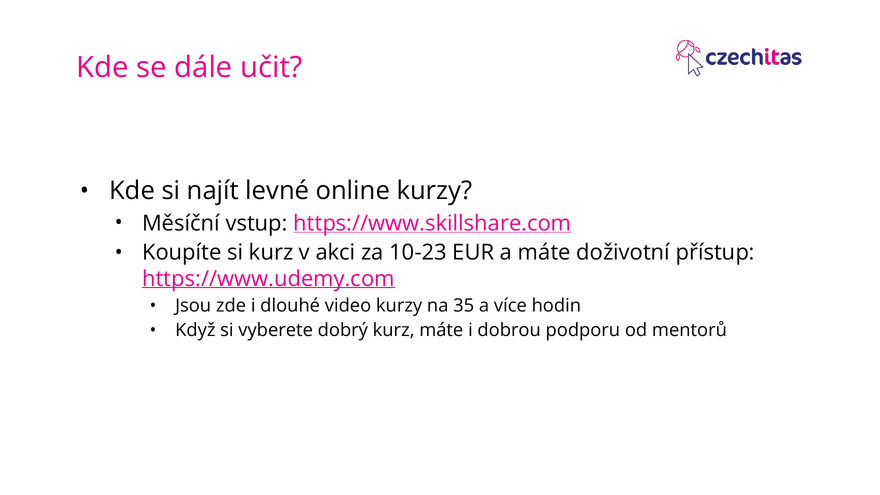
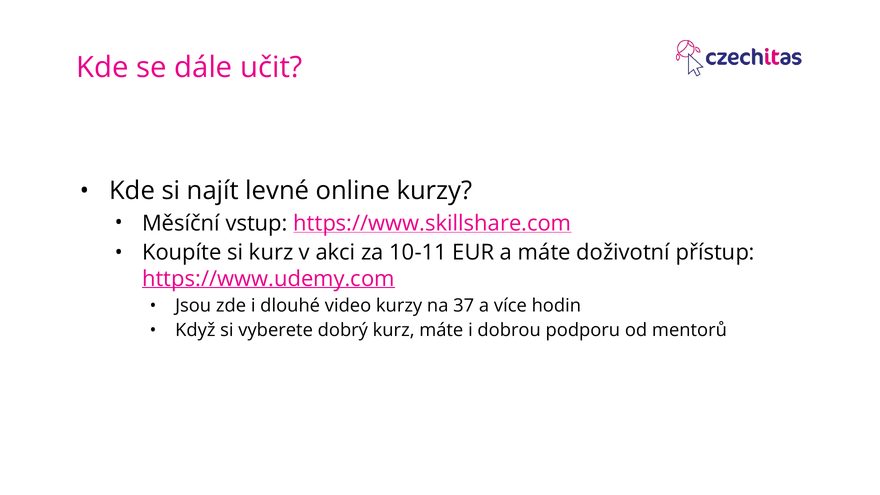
10-23: 10-23 -> 10-11 (418, 253)
35: 35 -> 37 (464, 306)
